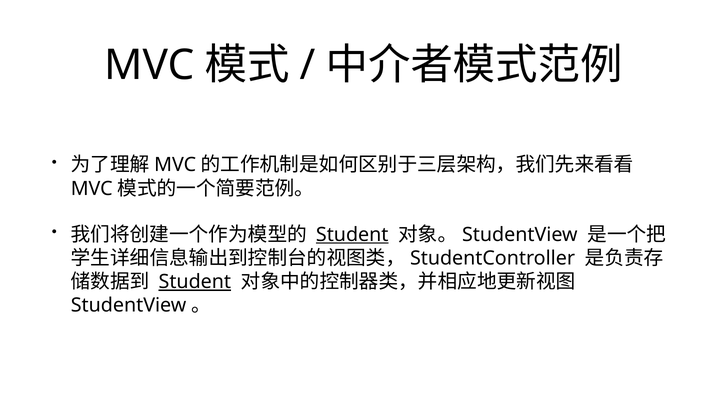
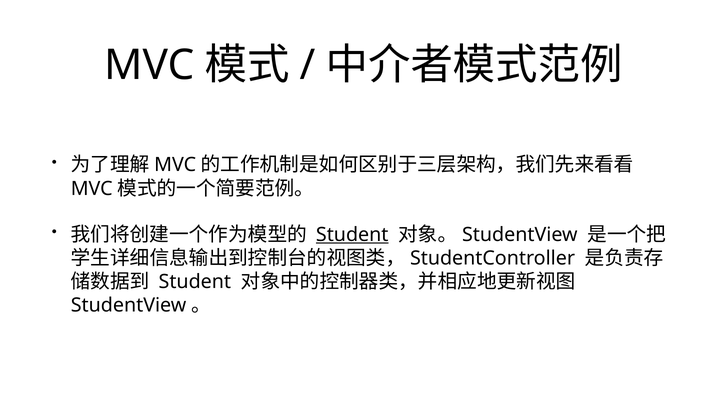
Student underline: present -> none (195, 282)
